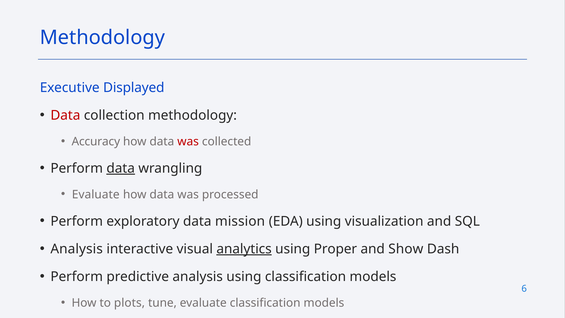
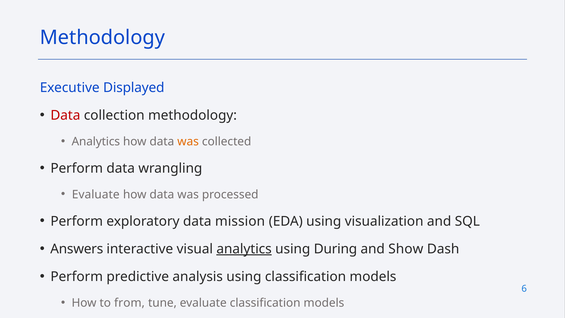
Accuracy: Accuracy -> Analytics (96, 141)
was colour: red -> orange (188, 141)
data underline: present -> none (121, 168)
Analysis: Analysis -> Answers (77, 249)
Proper: Proper -> During (335, 249)
plots: plots -> from (129, 303)
